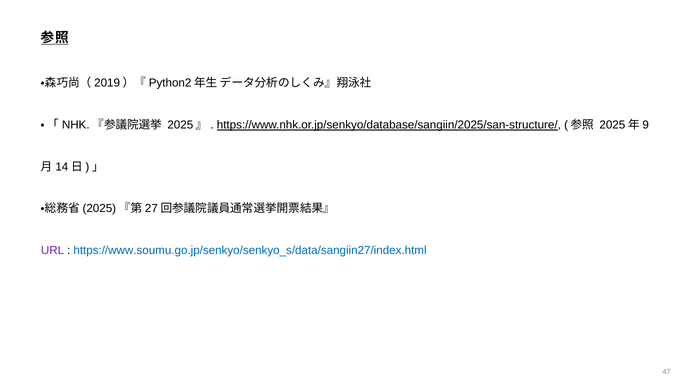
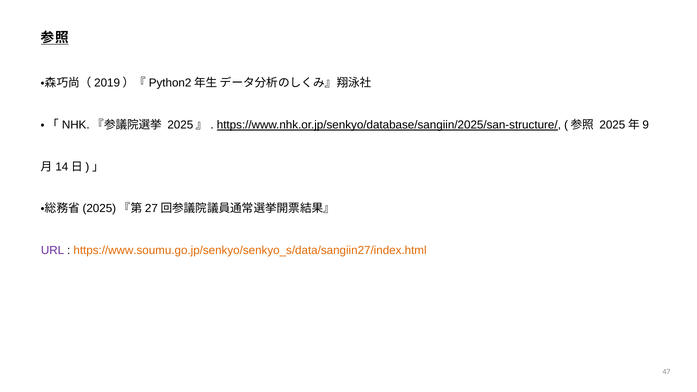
https://www.soumu.go.jp/senkyo/senkyo_s/data/sangiin27/index.html colour: blue -> orange (250, 250)
